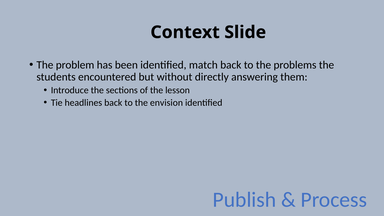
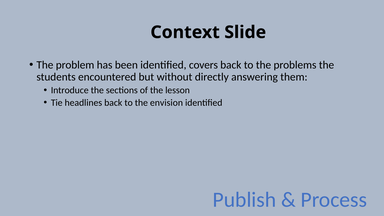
match: match -> covers (203, 65)
